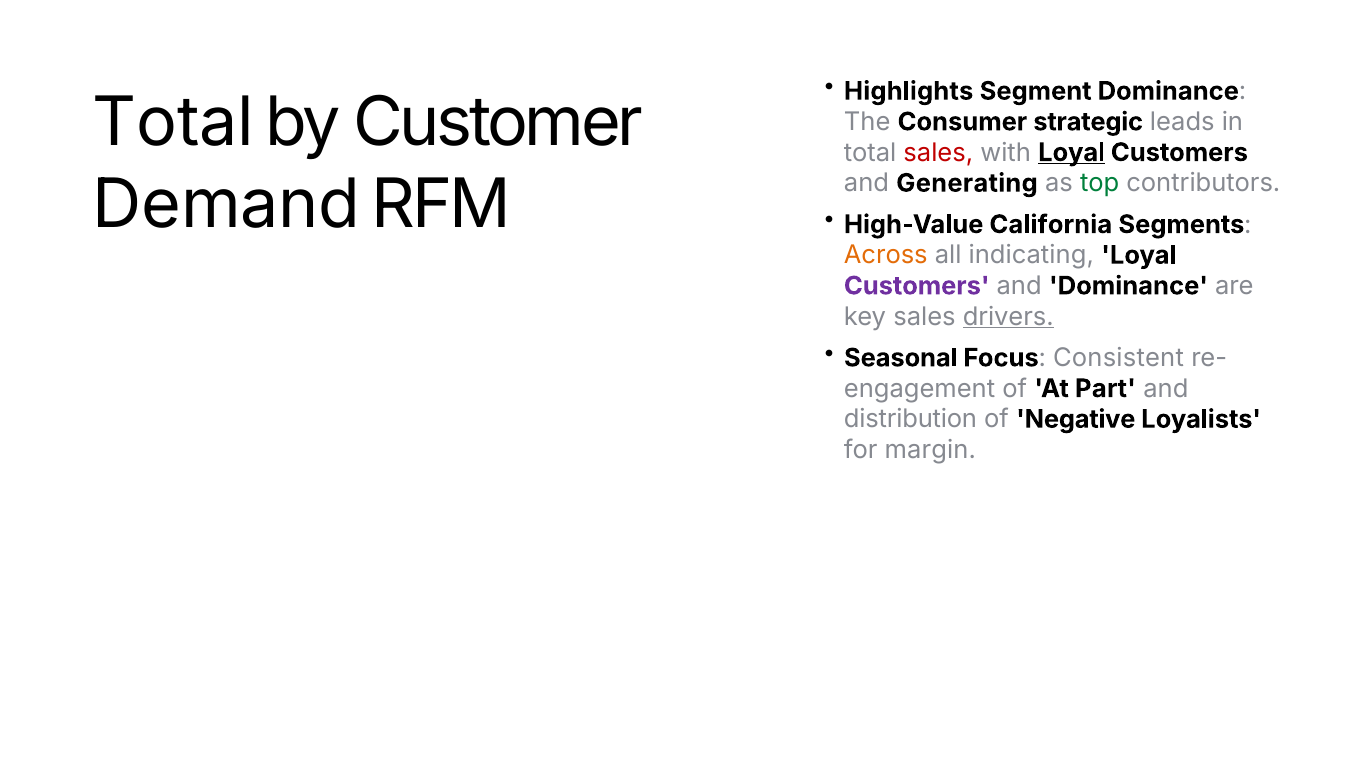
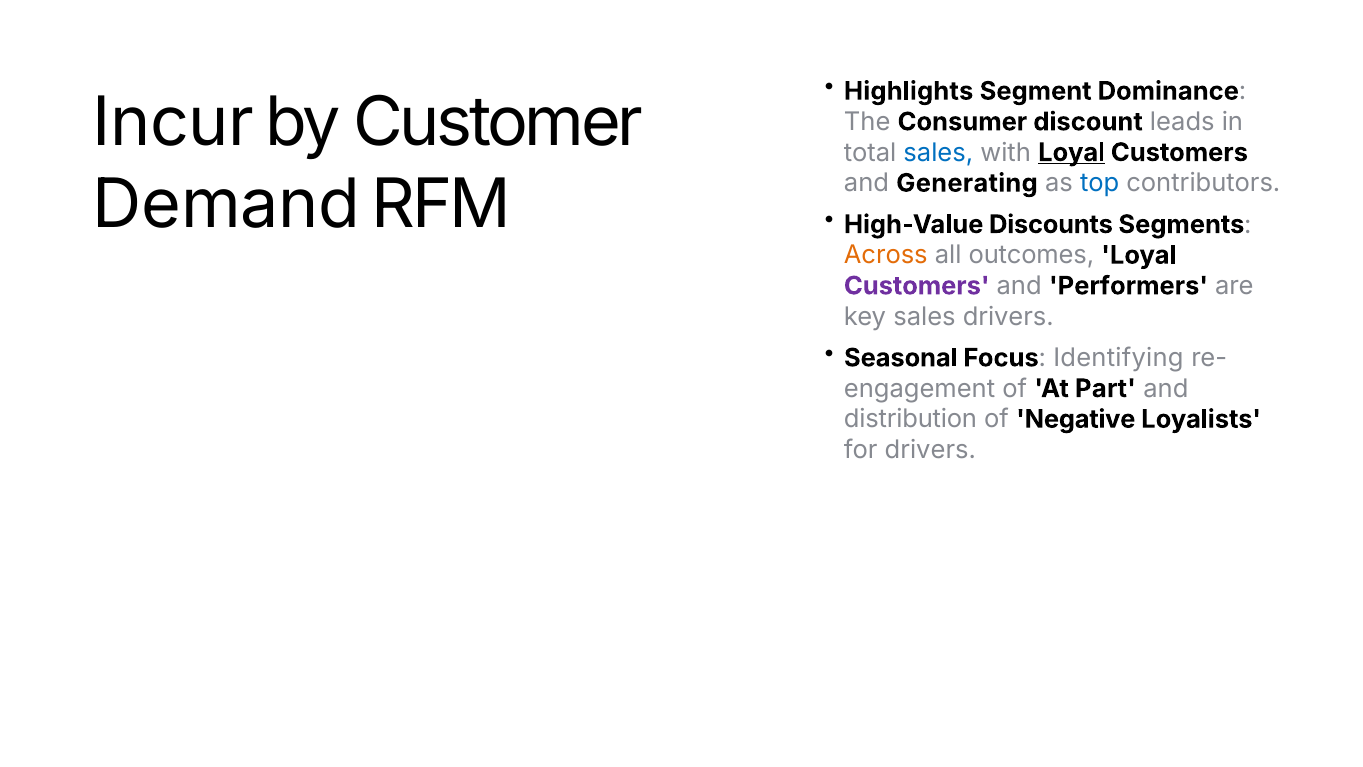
Total: Total -> Incur (173, 123)
strategic: strategic -> discount (1088, 122)
sales colour: red -> blue (938, 152)
top colour: green -> blue (1100, 183)
California: California -> Discounts (1051, 224)
indicating: indicating -> outcomes (1031, 255)
and Dominance: Dominance -> Performers (1129, 286)
drivers underline: present -> none (1008, 316)
Consistent: Consistent -> Identifying (1118, 358)
for margin: margin -> drivers (930, 450)
